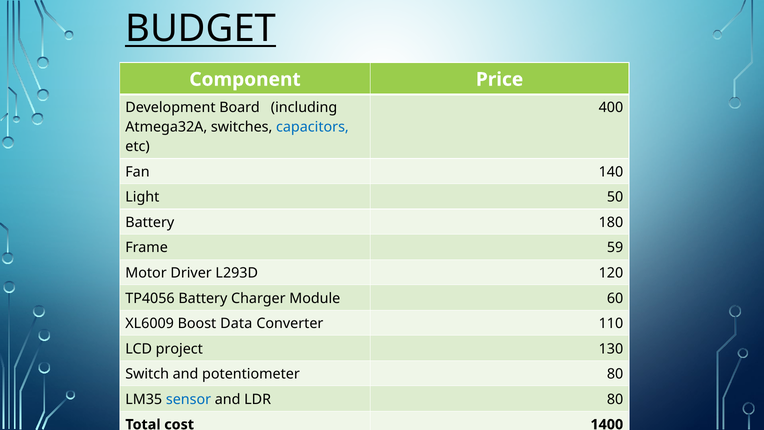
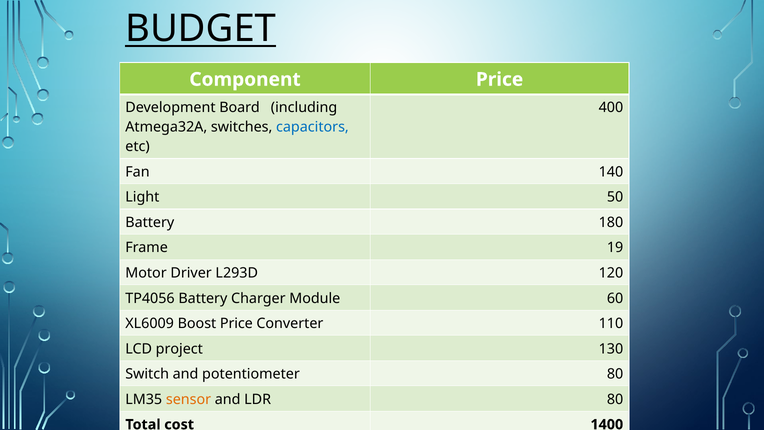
59: 59 -> 19 (615, 248)
Boost Data: Data -> Price (236, 323)
sensor colour: blue -> orange (189, 399)
